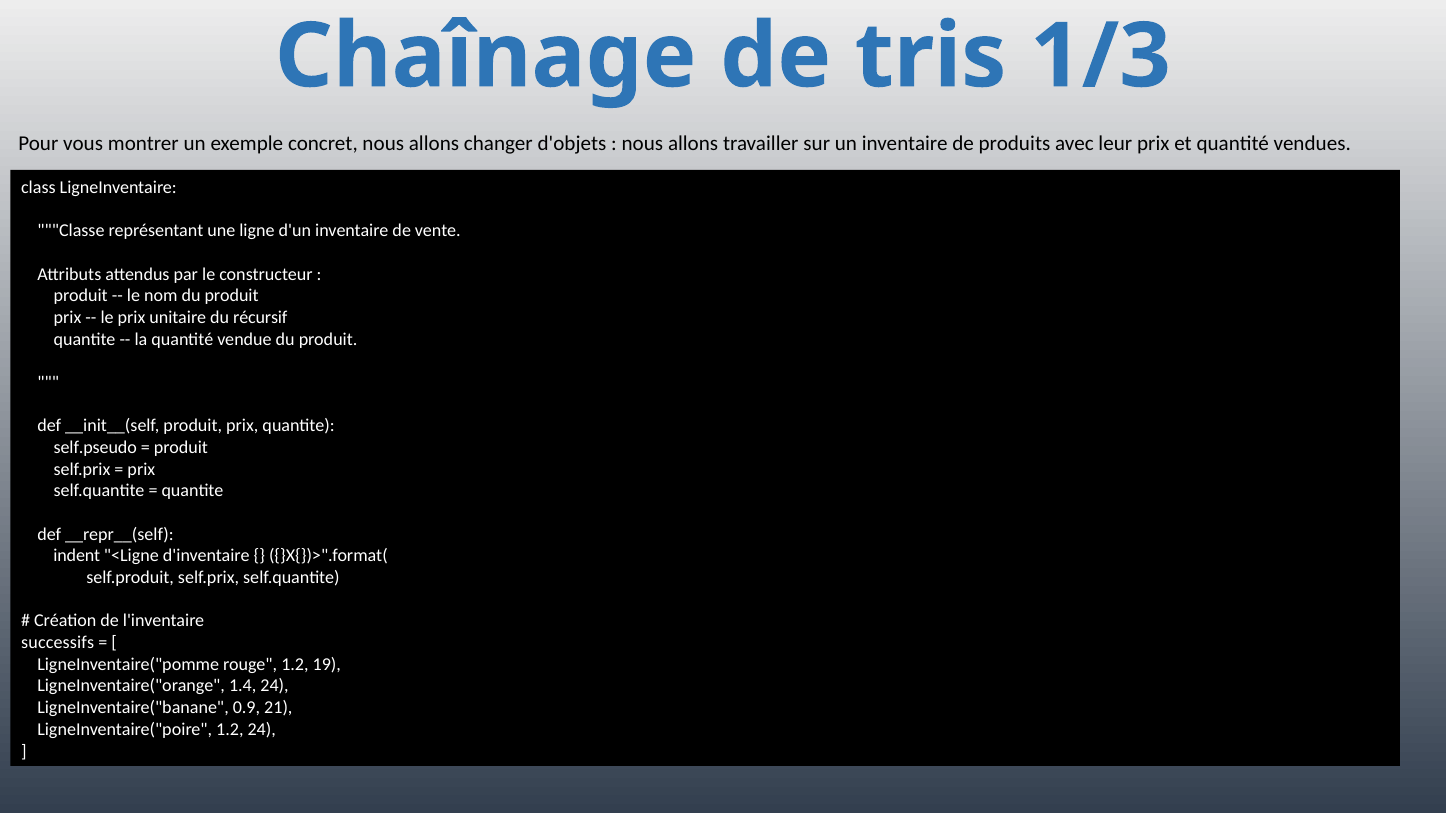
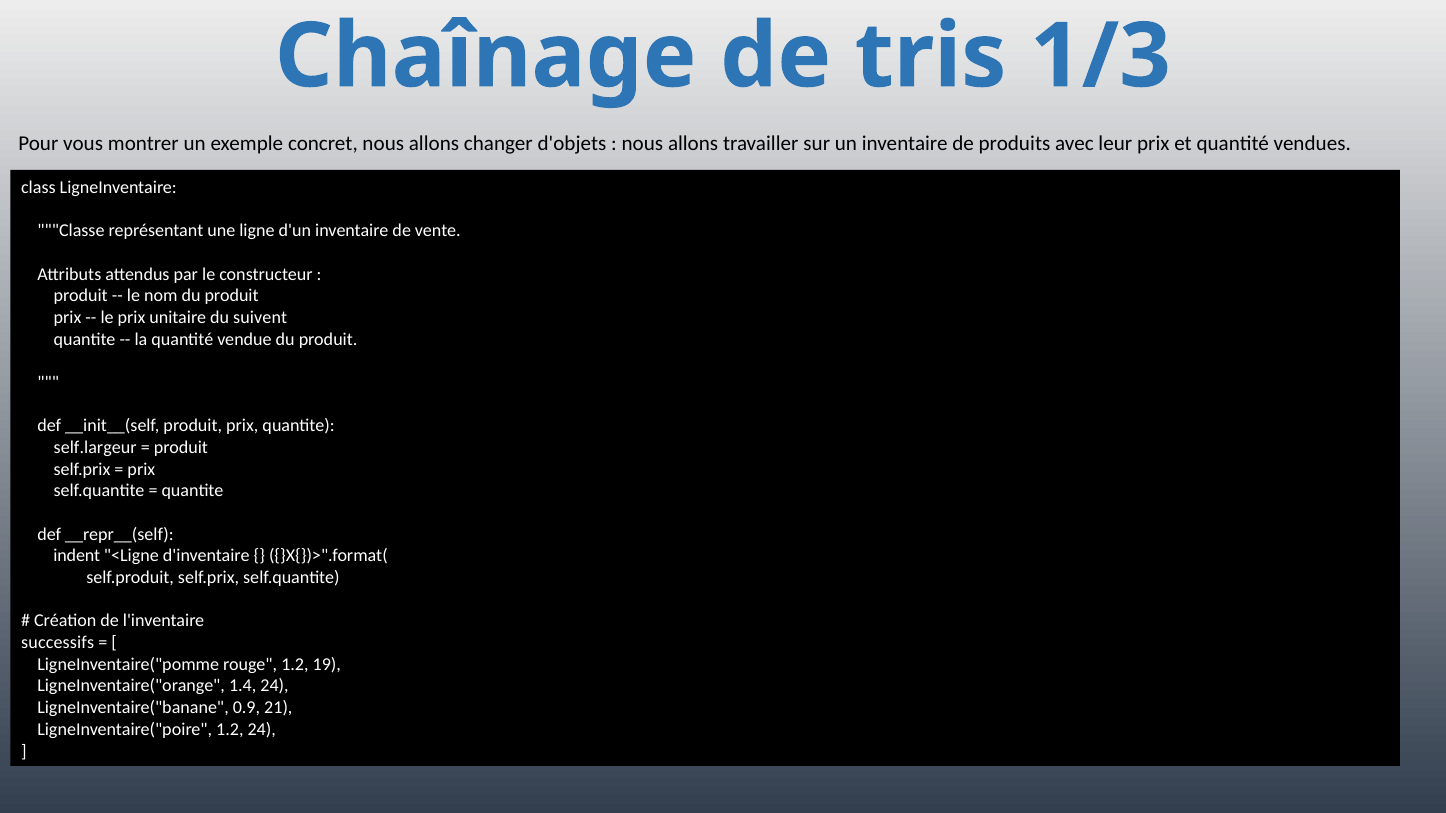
récursif: récursif -> suivent (260, 318)
self.pseudo: self.pseudo -> self.largeur (95, 448)
